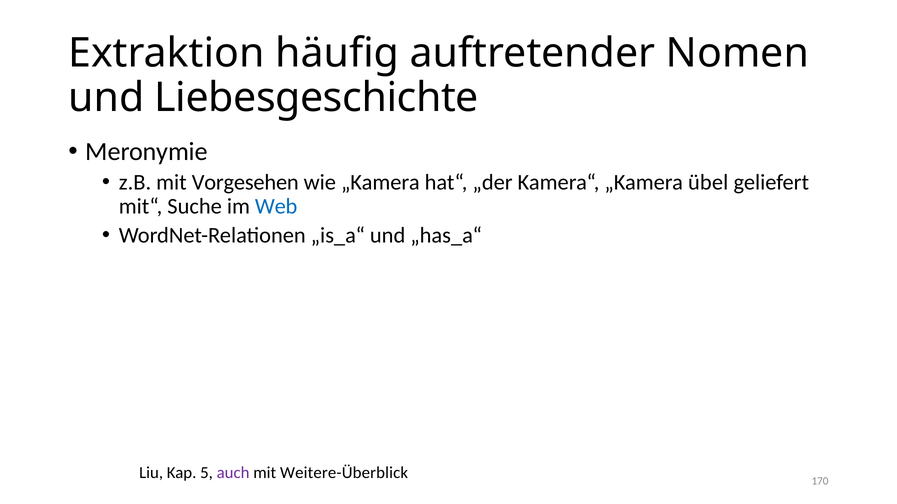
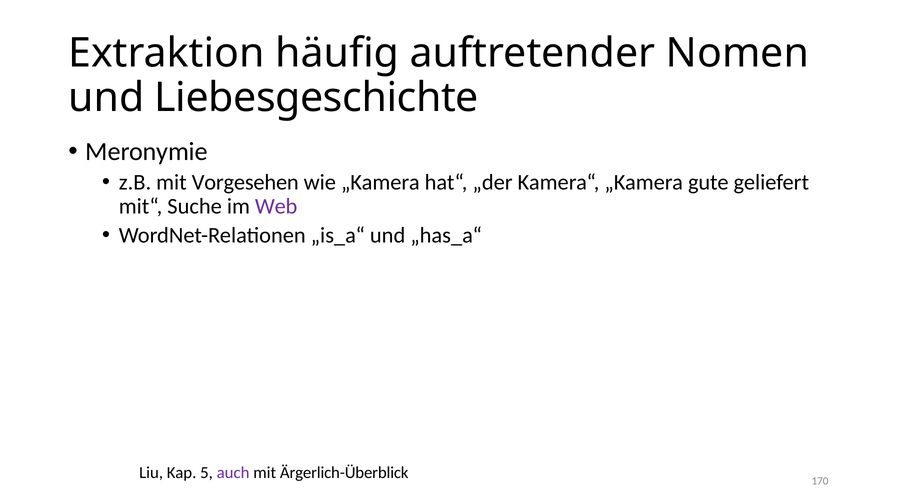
übel: übel -> gute (708, 183)
Web colour: blue -> purple (276, 207)
Weitere-Überblick: Weitere-Überblick -> Ärgerlich-Überblick (344, 473)
